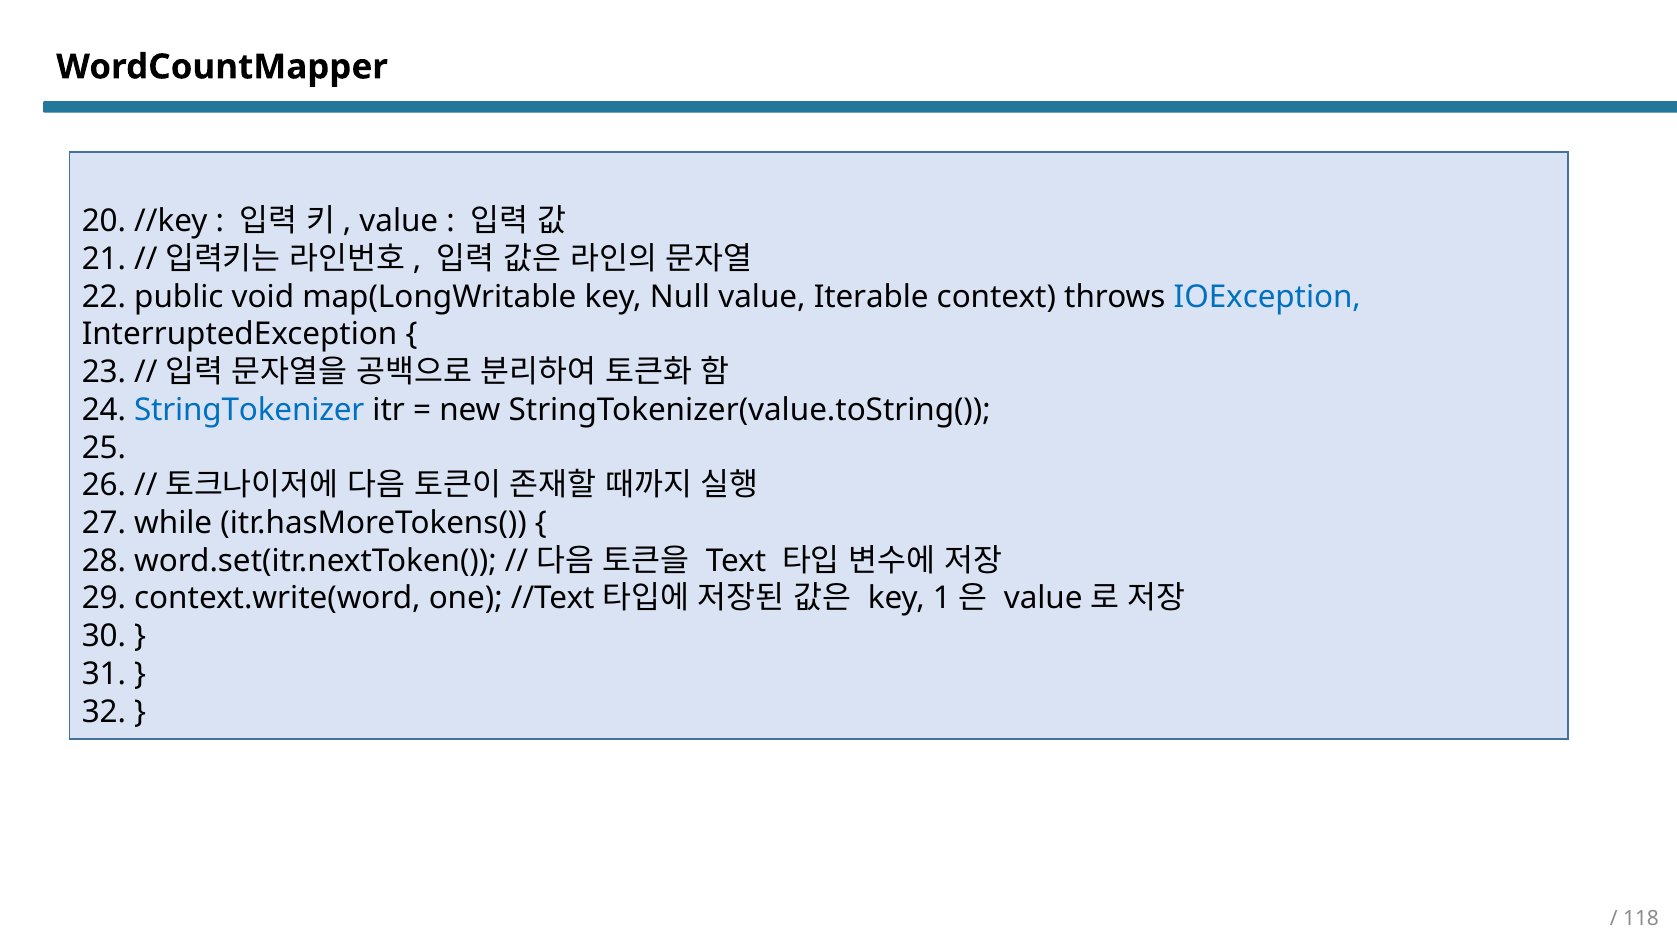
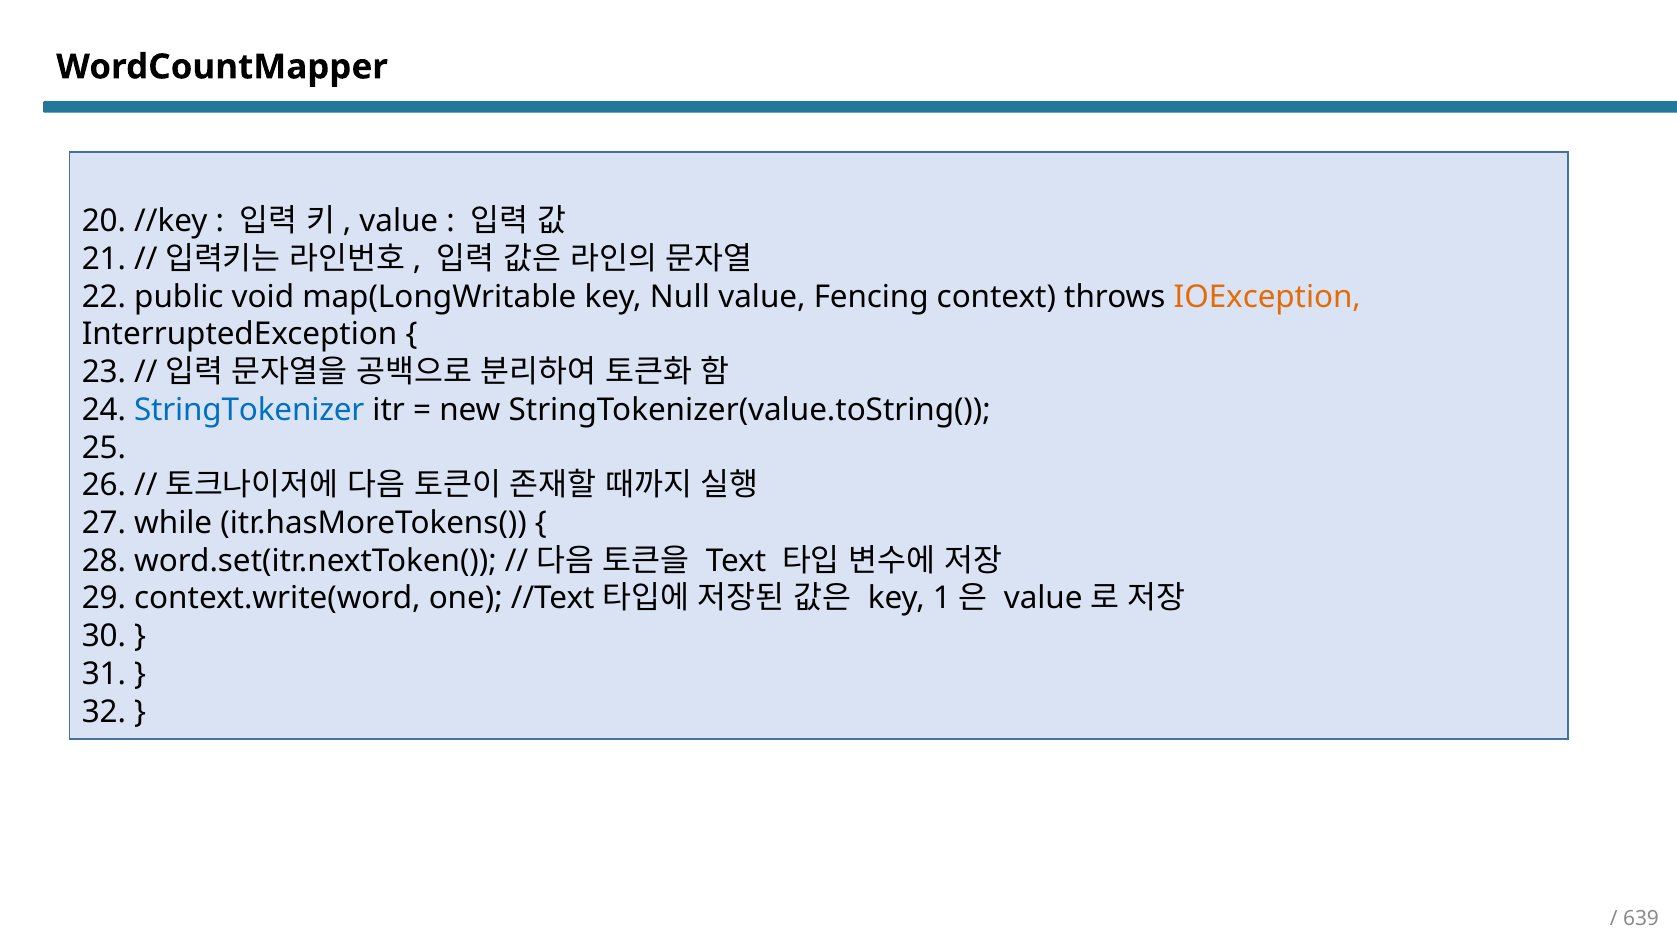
Iterable: Iterable -> Fencing (871, 297)
IOException colour: blue -> orange (1267, 297)
118: 118 -> 639 (1641, 919)
